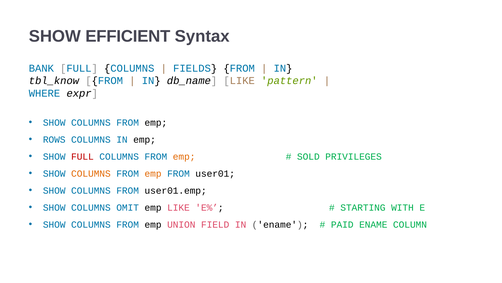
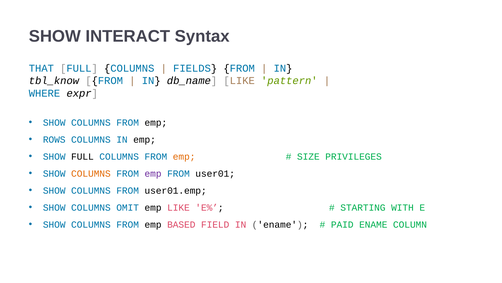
EFFICIENT: EFFICIENT -> INTERACT (128, 36)
BANK: BANK -> THAT (41, 68)
FULL colour: red -> black (82, 156)
SOLD: SOLD -> SIZE (308, 156)
emp colour: orange -> purple (153, 173)
UNION: UNION -> BASED (181, 224)
